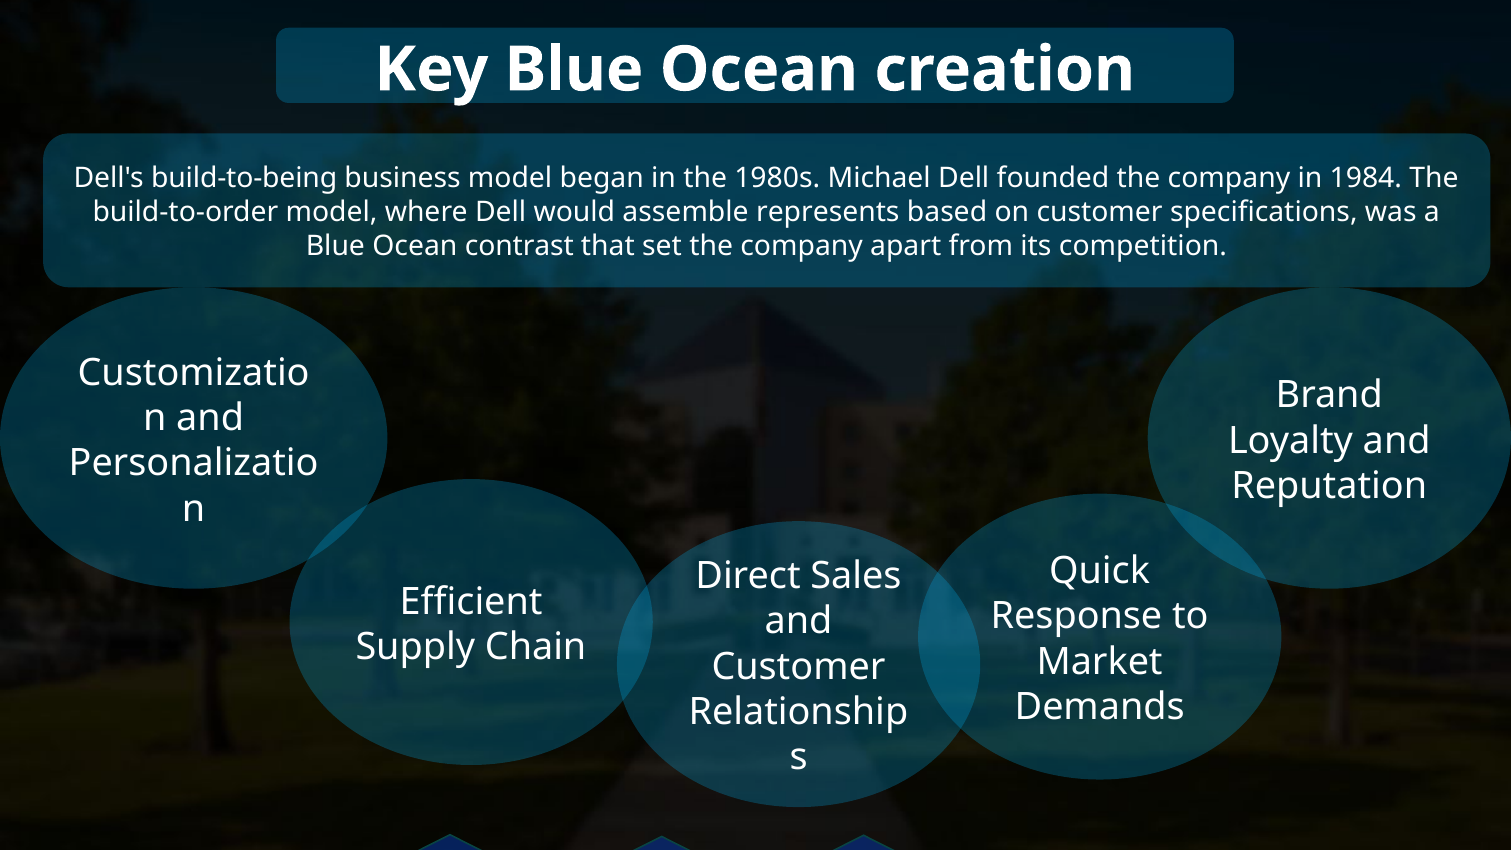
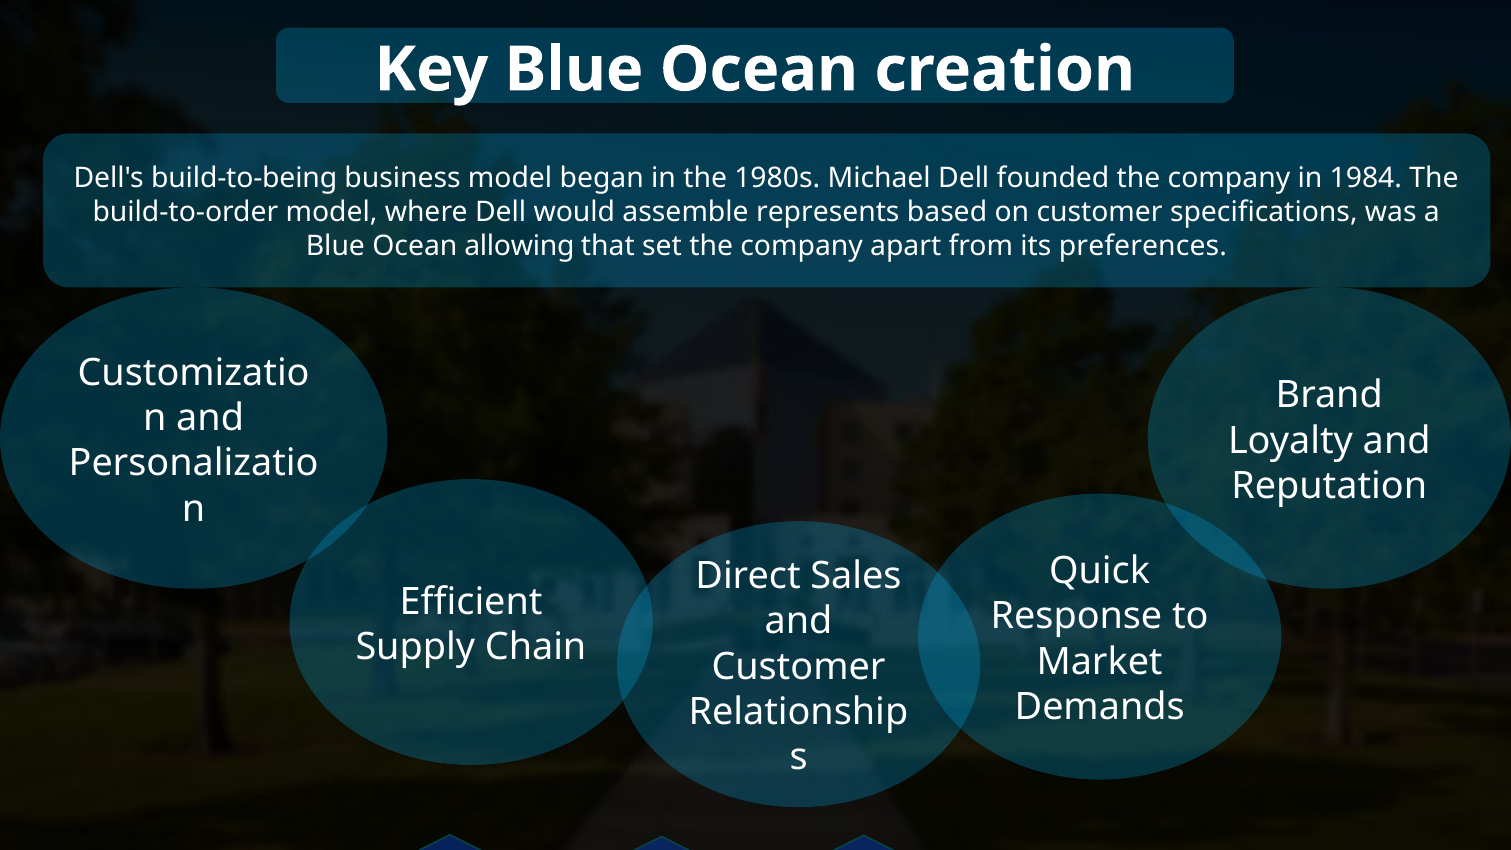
contrast: contrast -> allowing (519, 246)
competition: competition -> preferences (1143, 246)
